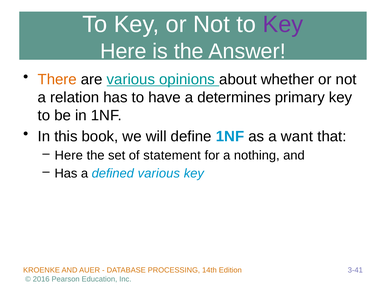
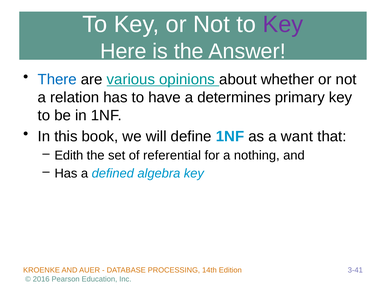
There colour: orange -> blue (57, 80)
Here: Here -> Edith (69, 156)
statement: statement -> referential (172, 156)
defined various: various -> algebra (159, 174)
